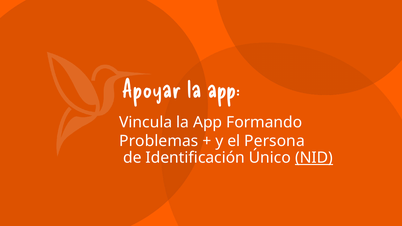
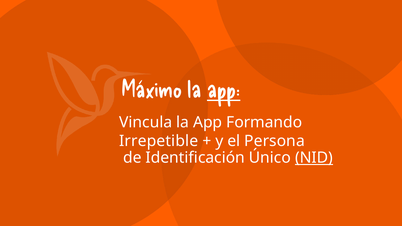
Apoyar: Apoyar -> Máximo (152, 90)
app underline: none -> present (224, 90)
Problemas: Problemas -> Irrepetible (159, 141)
